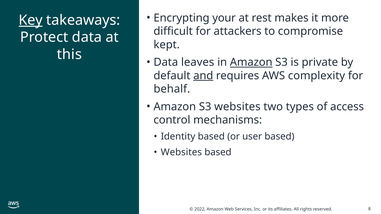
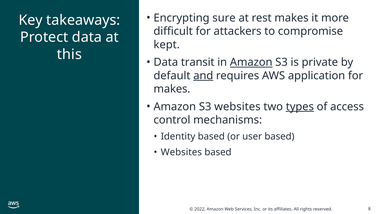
your: your -> sure (224, 18)
Key underline: present -> none (31, 20)
leaves: leaves -> transit (198, 62)
complexity: complexity -> application (317, 76)
behalf: behalf -> makes (172, 89)
types underline: none -> present (300, 107)
